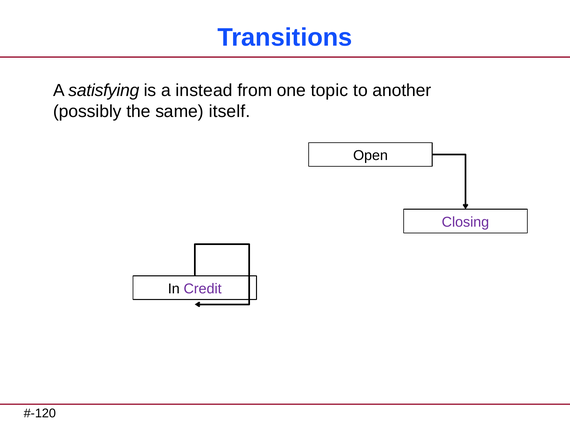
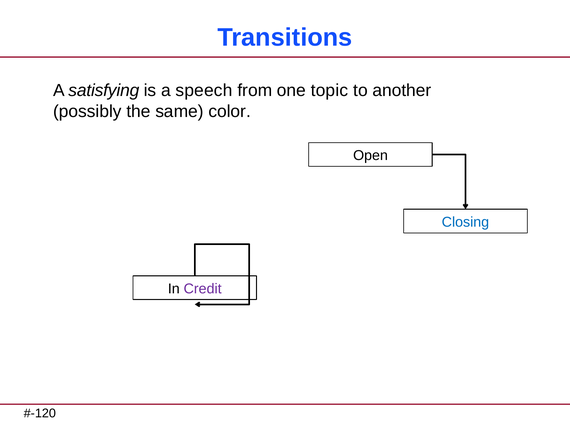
instead: instead -> speech (204, 90)
itself: itself -> color (230, 111)
Closing colour: purple -> blue (465, 222)
